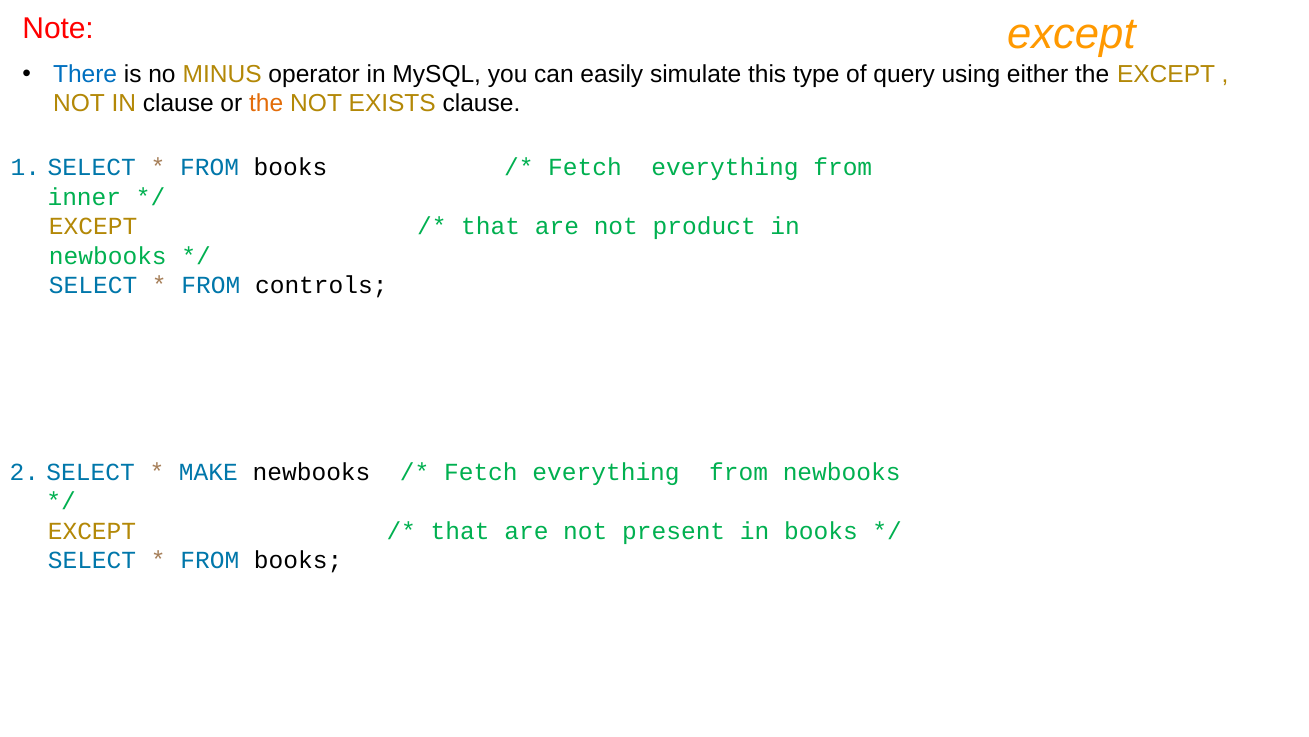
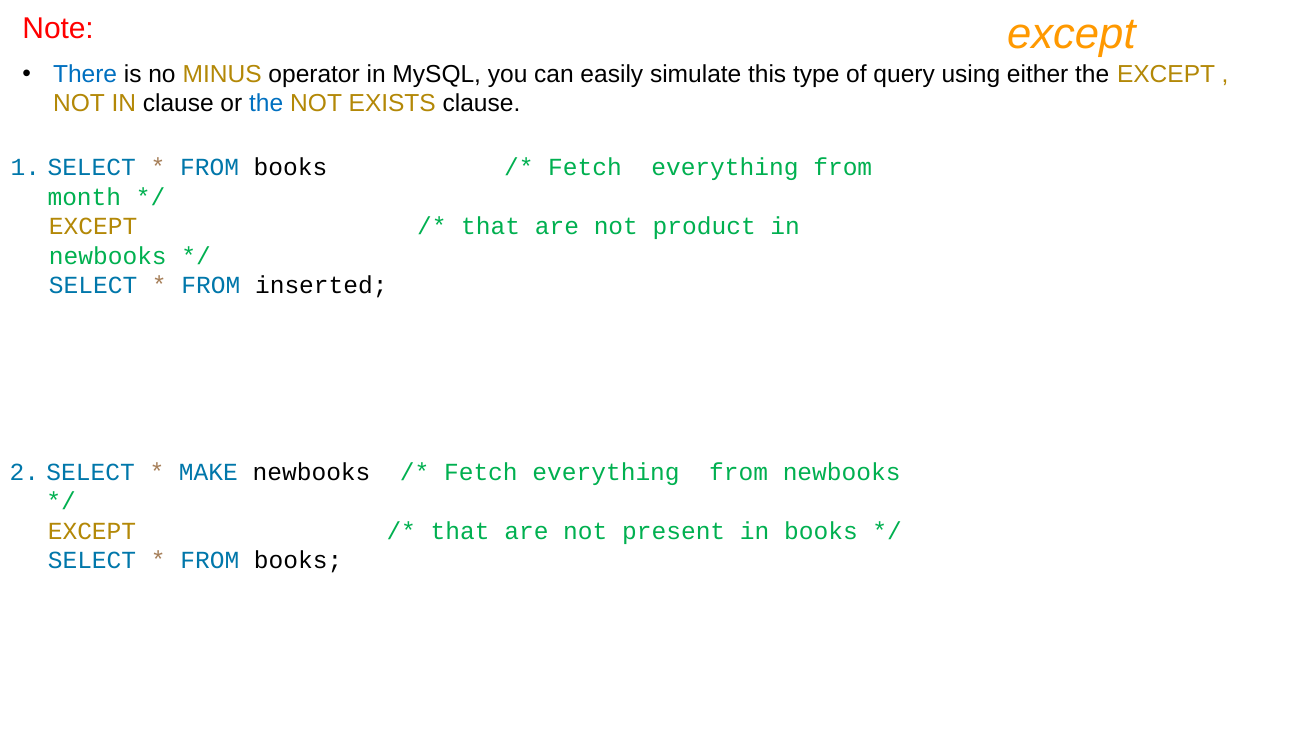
the colour: orange -> blue (266, 104)
inner: inner -> month (84, 197)
controls: controls -> inserted (321, 285)
